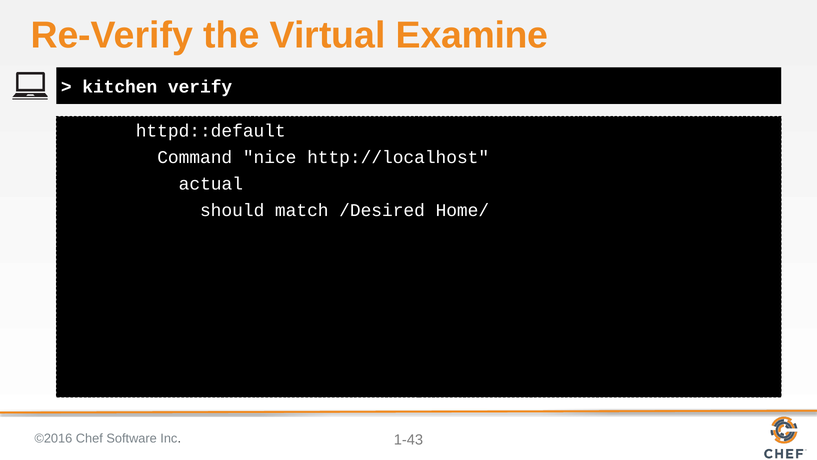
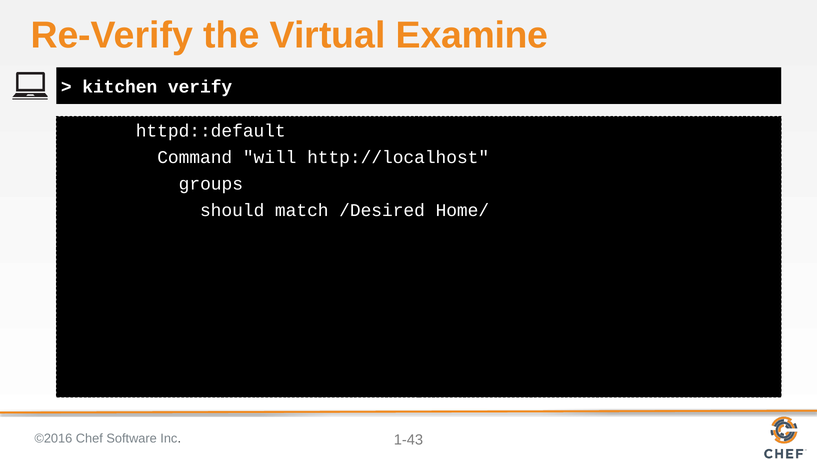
nice: nice -> will (270, 157)
actual: actual -> groups (211, 184)
